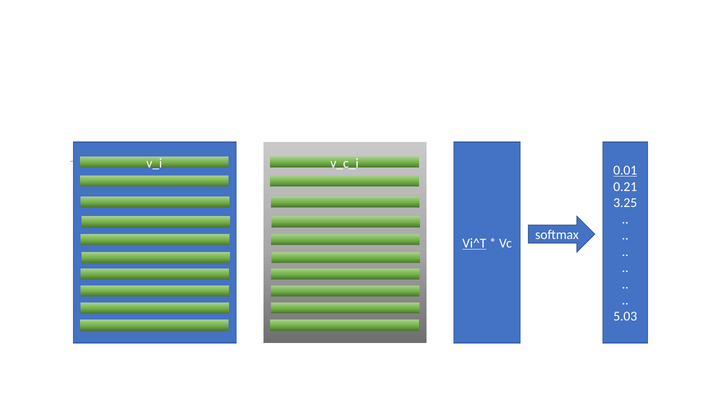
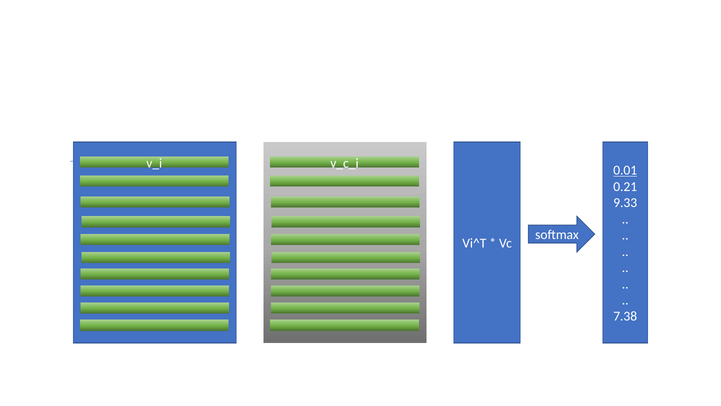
3.25: 3.25 -> 9.33 (625, 203)
Vi^T underline: present -> none (474, 243)
5.03: 5.03 -> 7.38 (625, 316)
